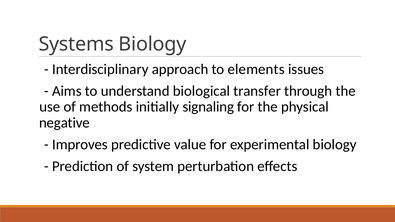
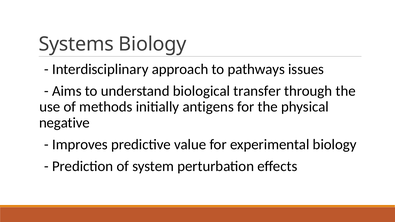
elements: elements -> pathways (256, 69)
signaling: signaling -> antigens (208, 107)
